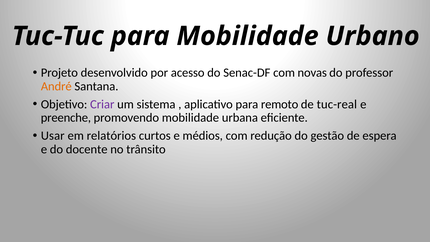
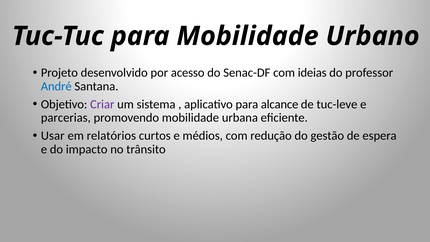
novas: novas -> ideias (312, 73)
André colour: orange -> blue (56, 86)
remoto: remoto -> alcance (280, 104)
tuc-real: tuc-real -> tuc-leve (337, 104)
preenche: preenche -> parcerias (66, 118)
docente: docente -> impacto (87, 149)
